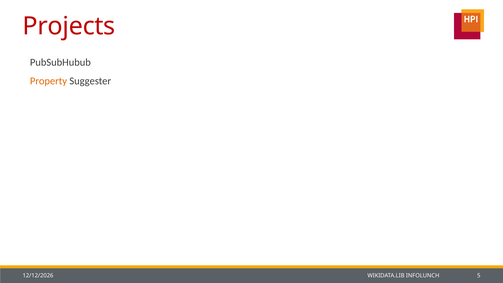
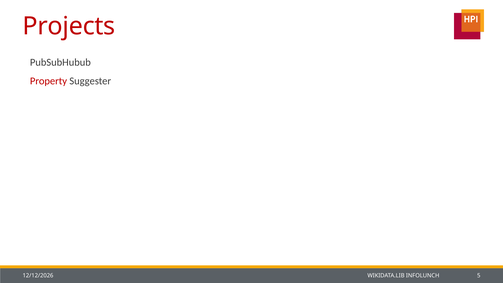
Property colour: orange -> red (48, 81)
